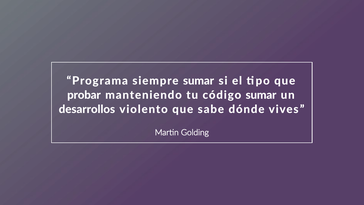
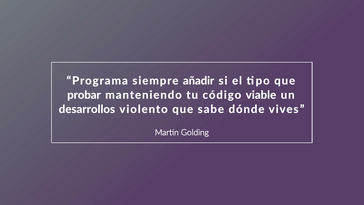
siempre sumar: sumar -> añadir (199, 81)
código sumar: sumar -> viable (261, 95)
